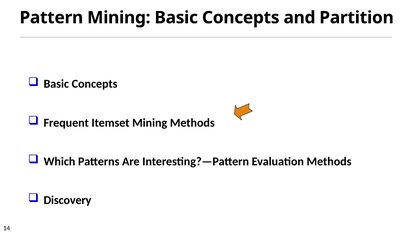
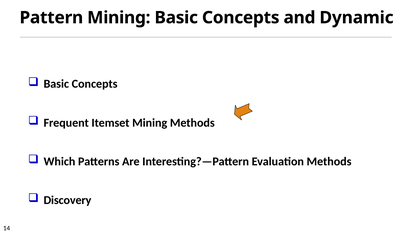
Partition: Partition -> Dynamic (357, 18)
